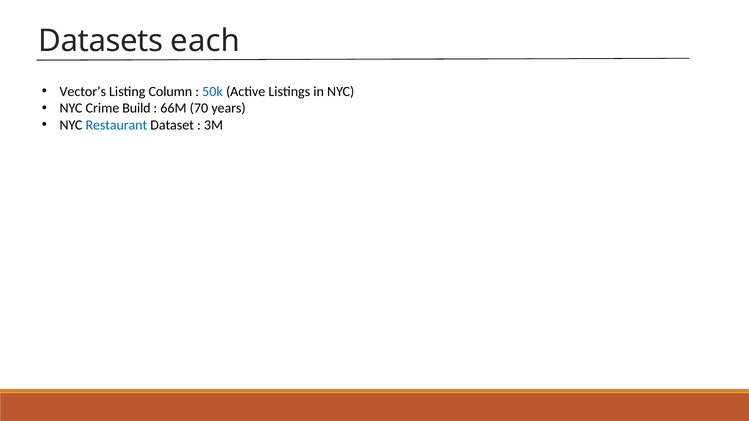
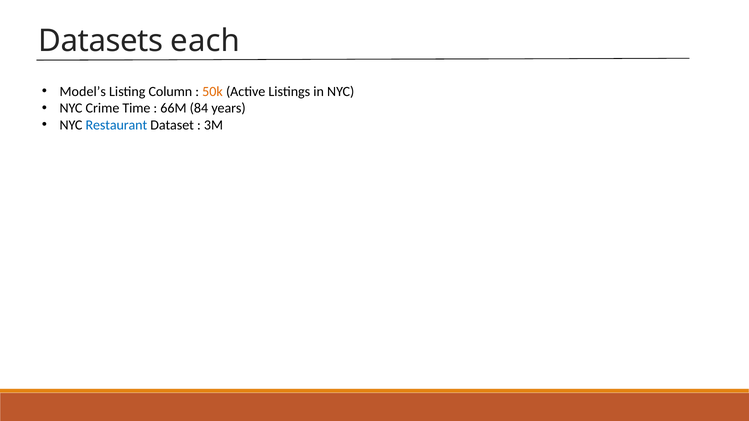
Vector’s: Vector’s -> Model’s (83, 91)
50k colour: blue -> orange (212, 91)
Build: Build -> Time (136, 108)
70: 70 -> 84 (199, 108)
